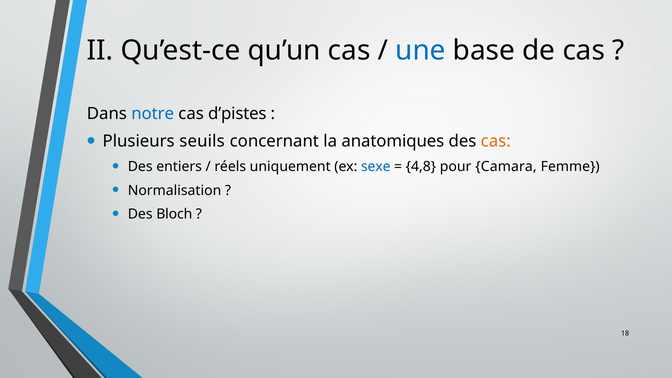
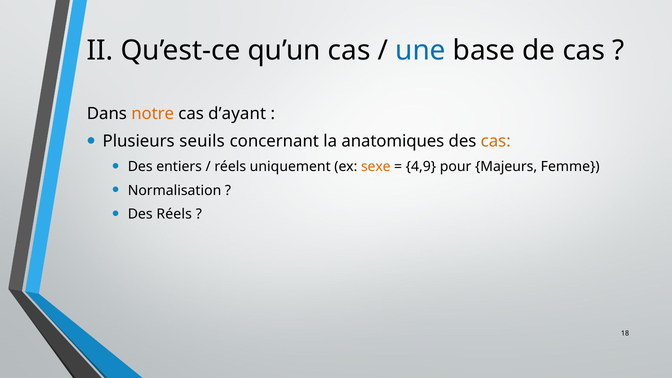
notre colour: blue -> orange (153, 114)
d’pistes: d’pistes -> d’ayant (237, 114)
sexe colour: blue -> orange (376, 167)
4,8: 4,8 -> 4,9 (421, 167)
Camara: Camara -> Majeurs (506, 167)
Des Bloch: Bloch -> Réels (174, 214)
